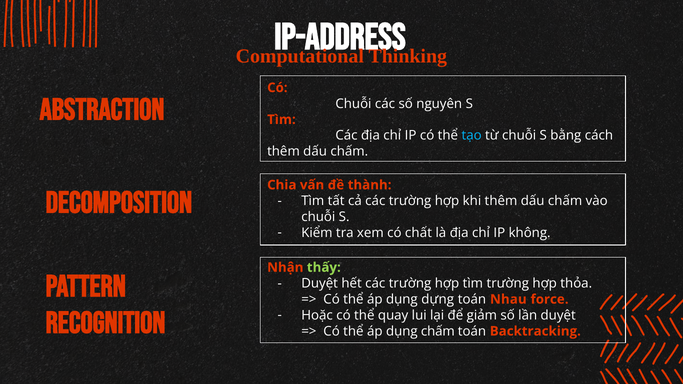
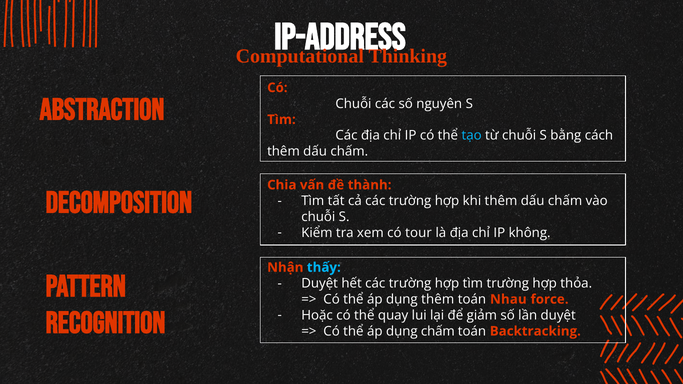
chất: chất -> tour (418, 233)
thấy colour: light green -> light blue (324, 268)
dụng dựng: dựng -> thêm (438, 299)
